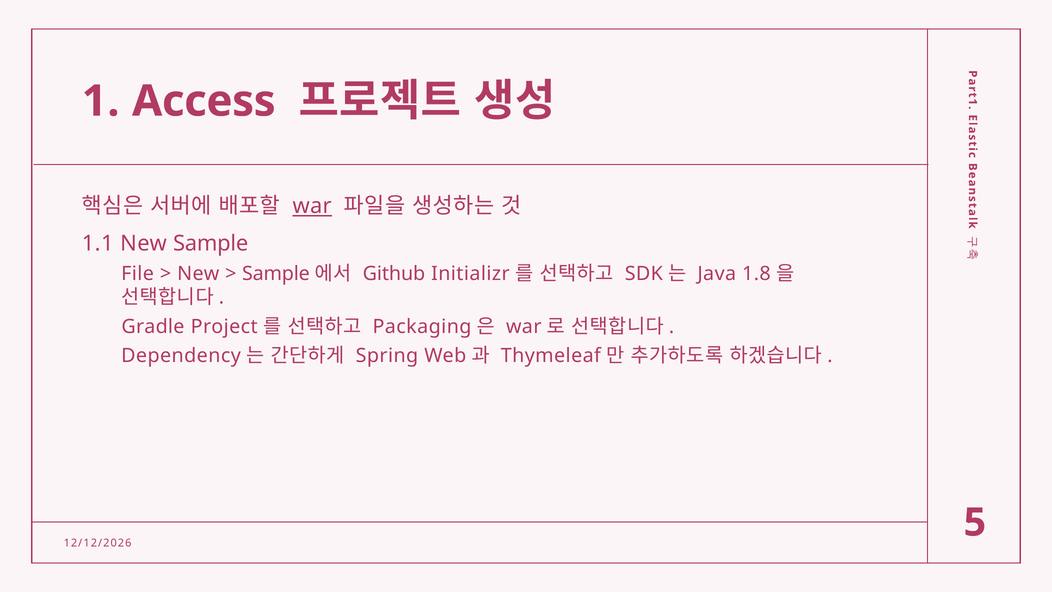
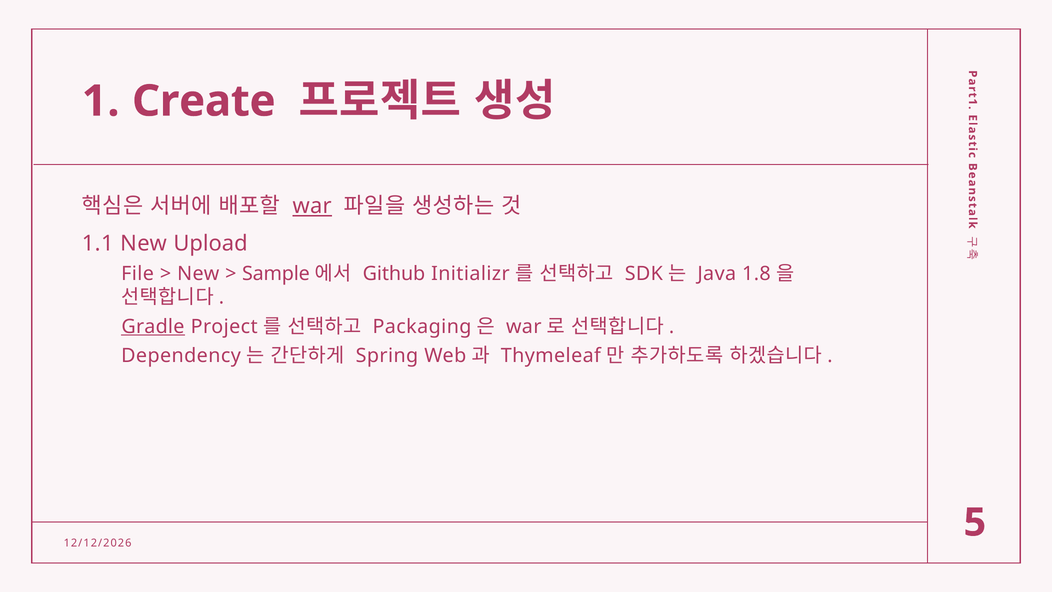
Access: Access -> Create (204, 101)
New Sample: Sample -> Upload (211, 243)
Gradle underline: none -> present (153, 326)
